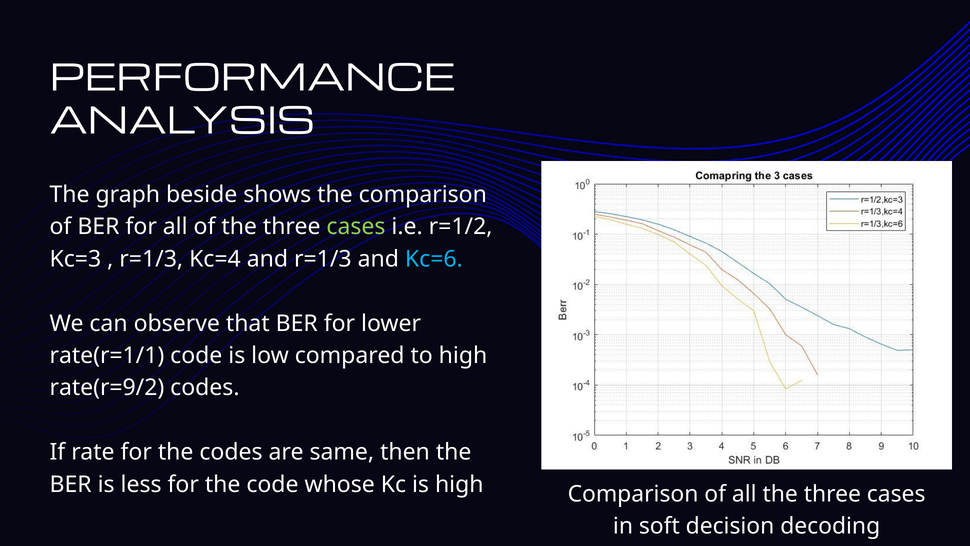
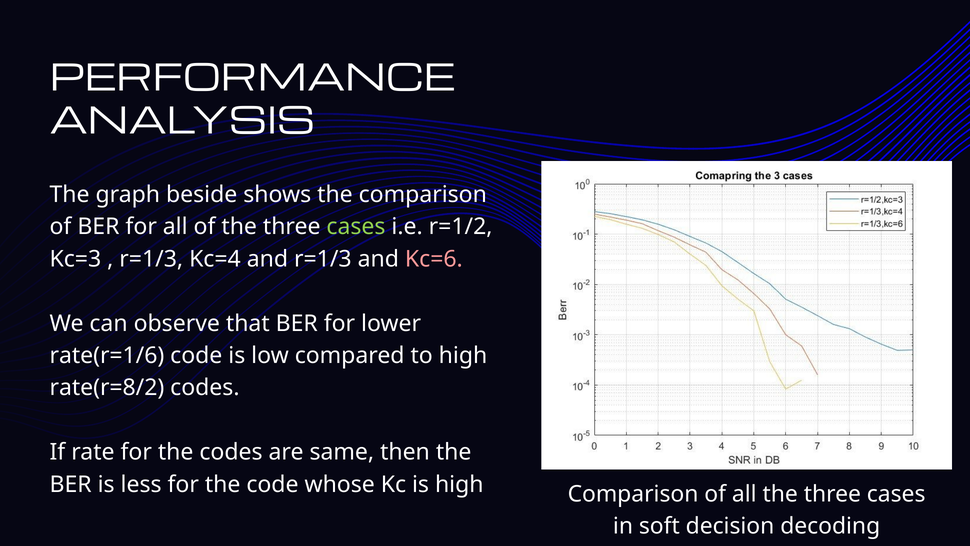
Kc=6 colour: light blue -> pink (434, 259)
rate(r=1/1: rate(r=1/1 -> rate(r=1/6 (107, 355)
rate(r=9/2: rate(r=9/2 -> rate(r=8/2 (107, 388)
